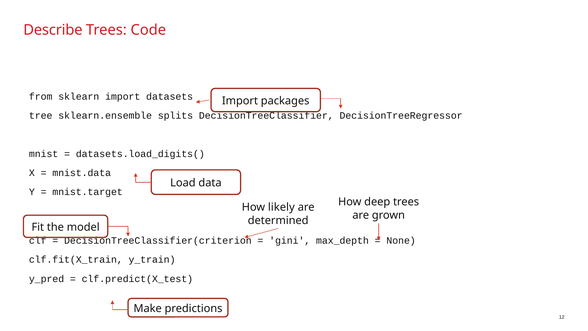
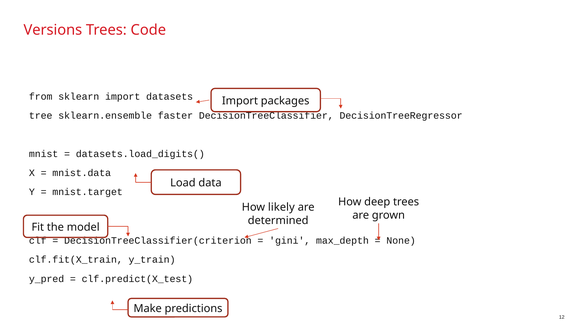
Describe: Describe -> Versions (53, 30)
splits: splits -> faster (175, 116)
